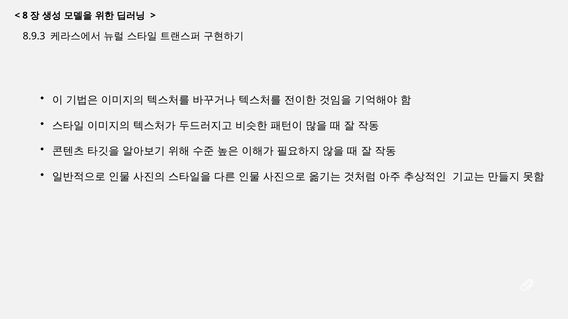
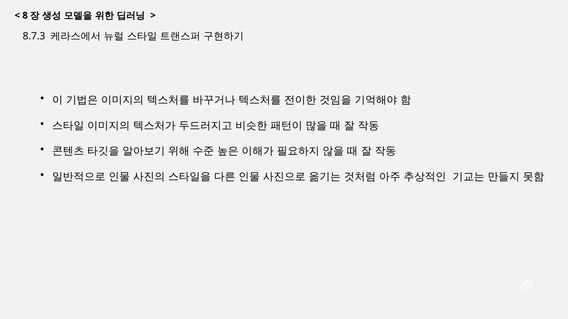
8.9.3: 8.9.3 -> 8.7.3 (34, 36)
